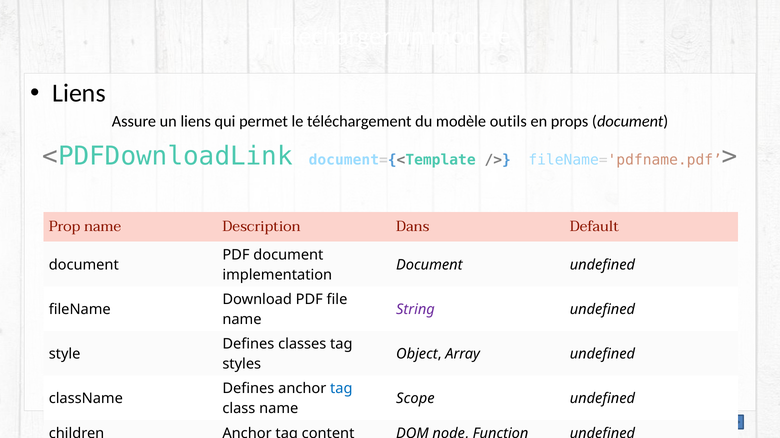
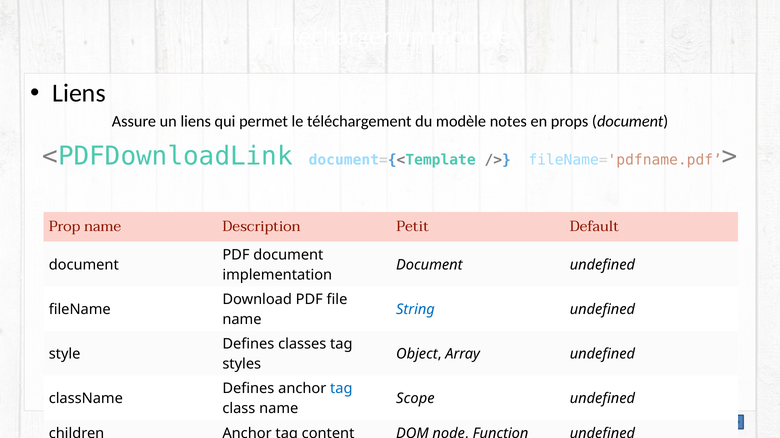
outils: outils -> notes (508, 121)
Dans: Dans -> Petit (413, 227)
String colour: purple -> blue (415, 310)
